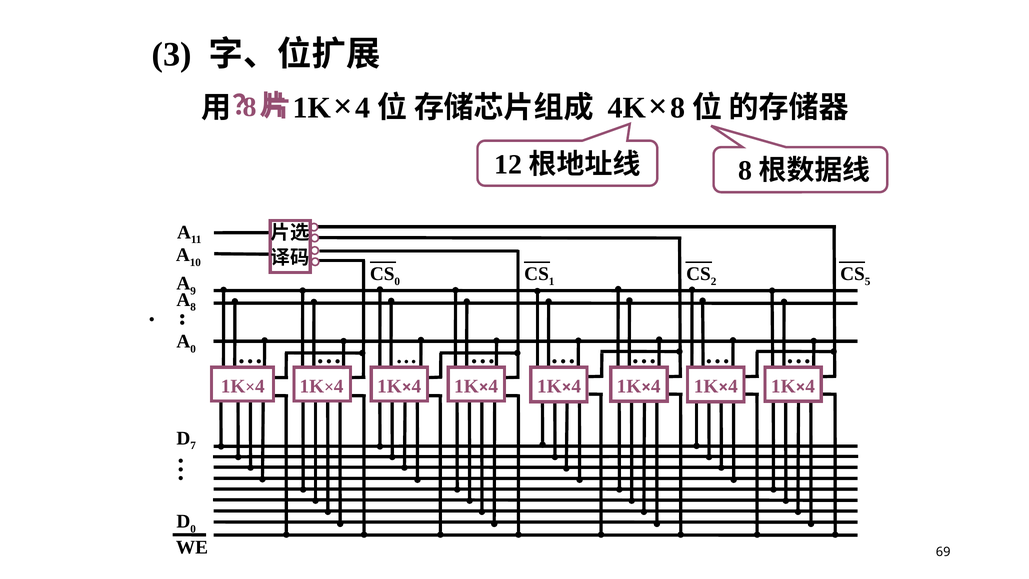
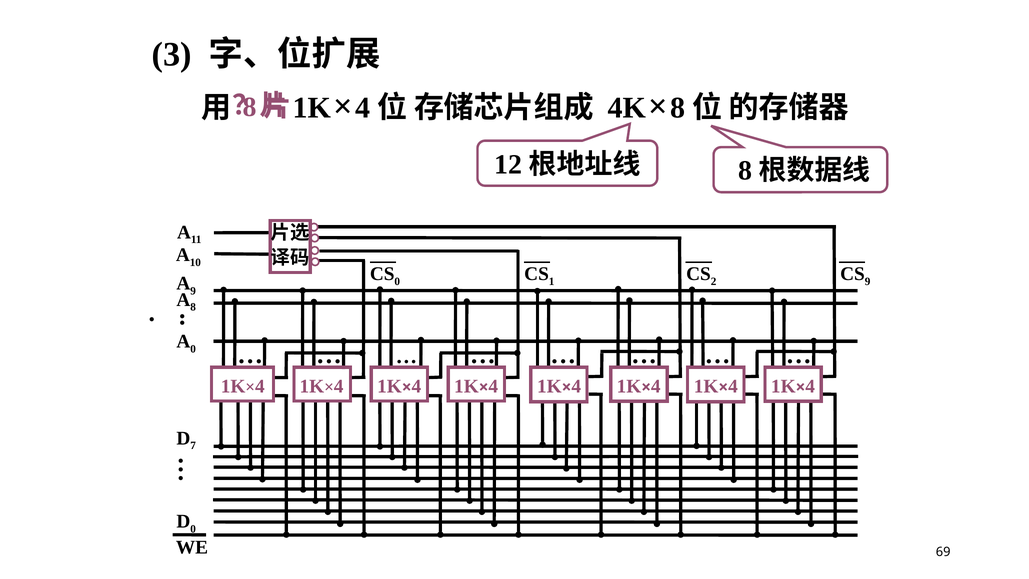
5: 5 -> 9 (868, 281)
